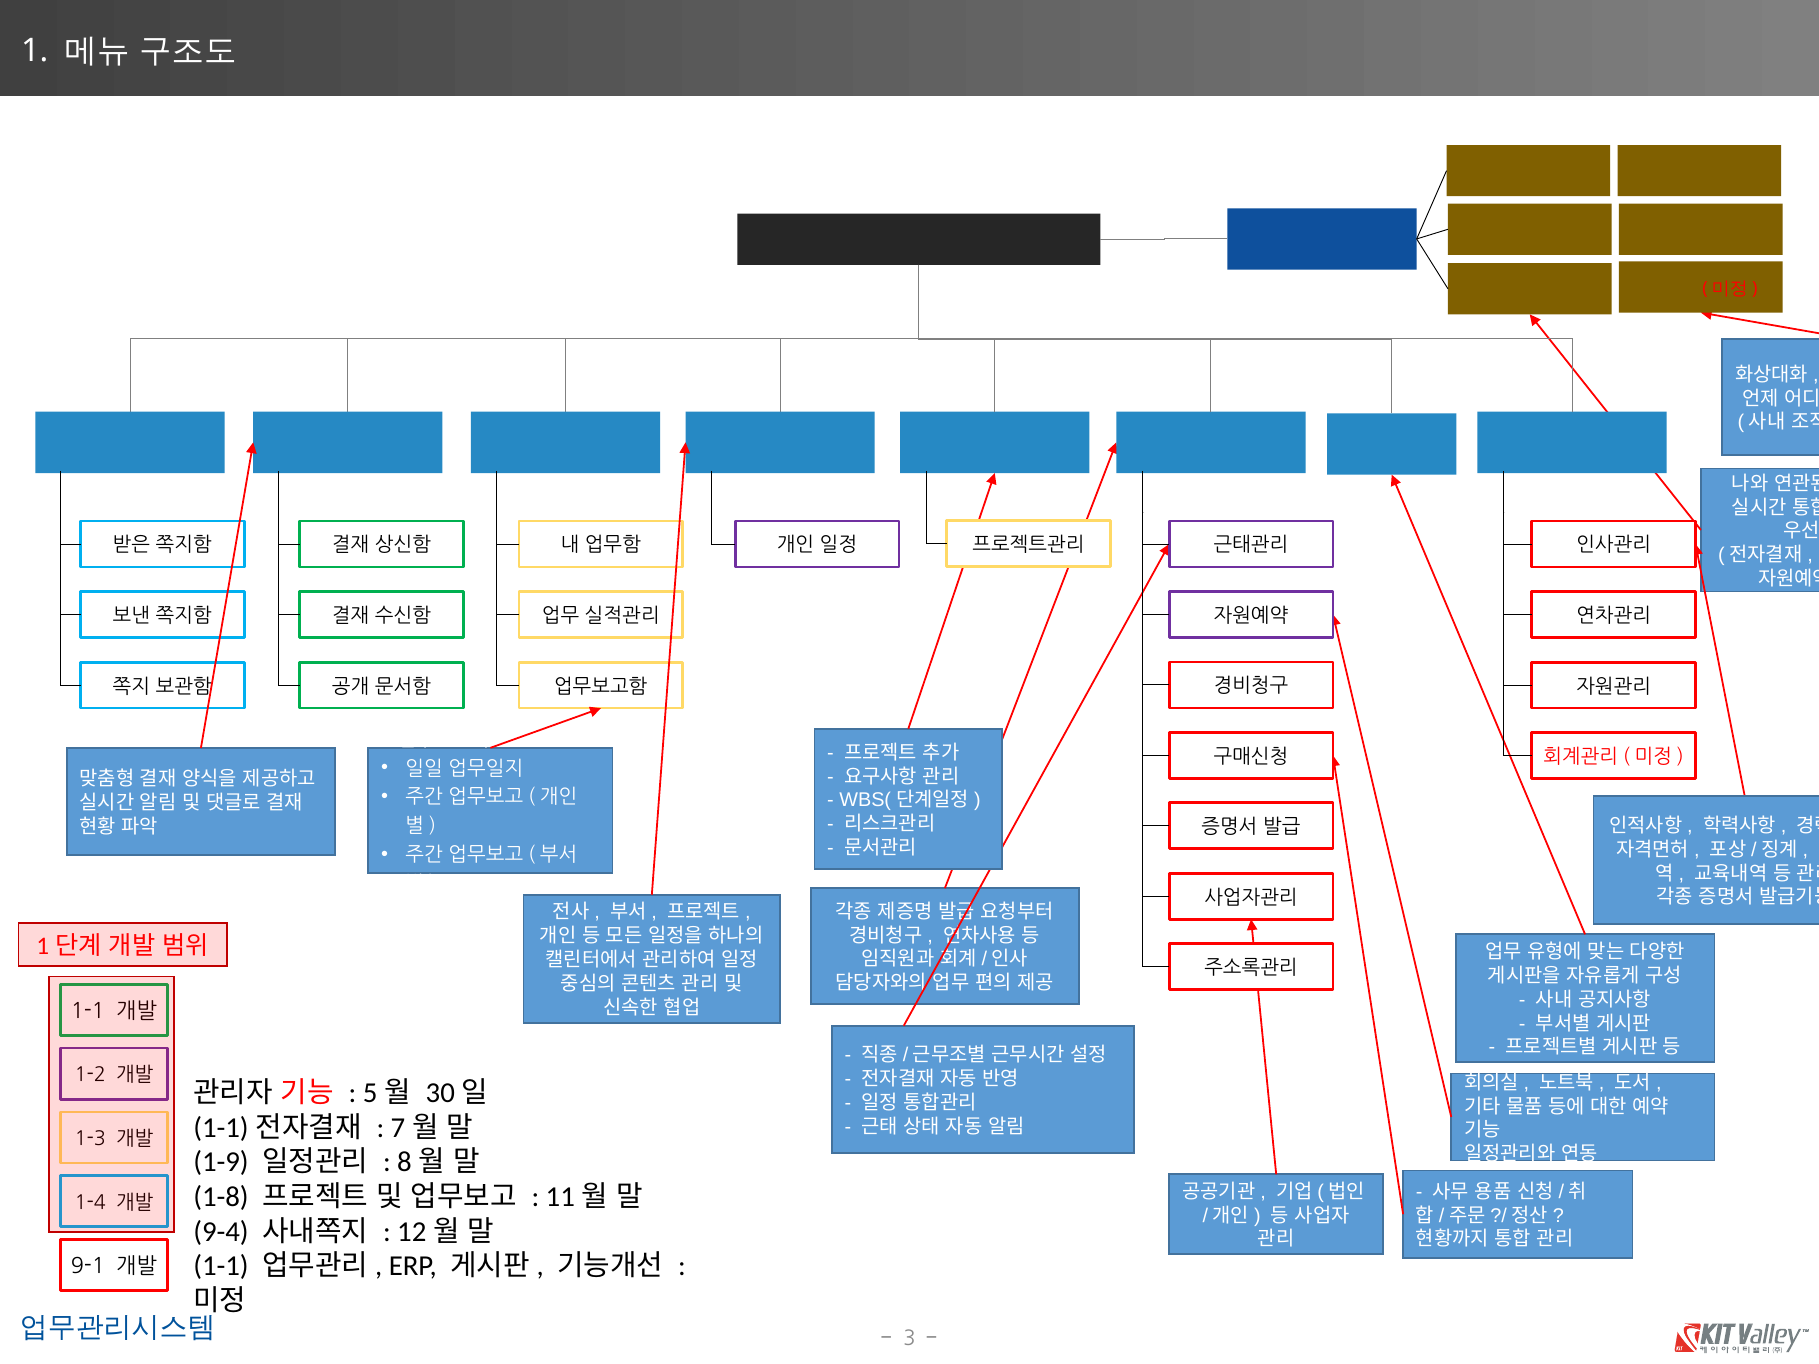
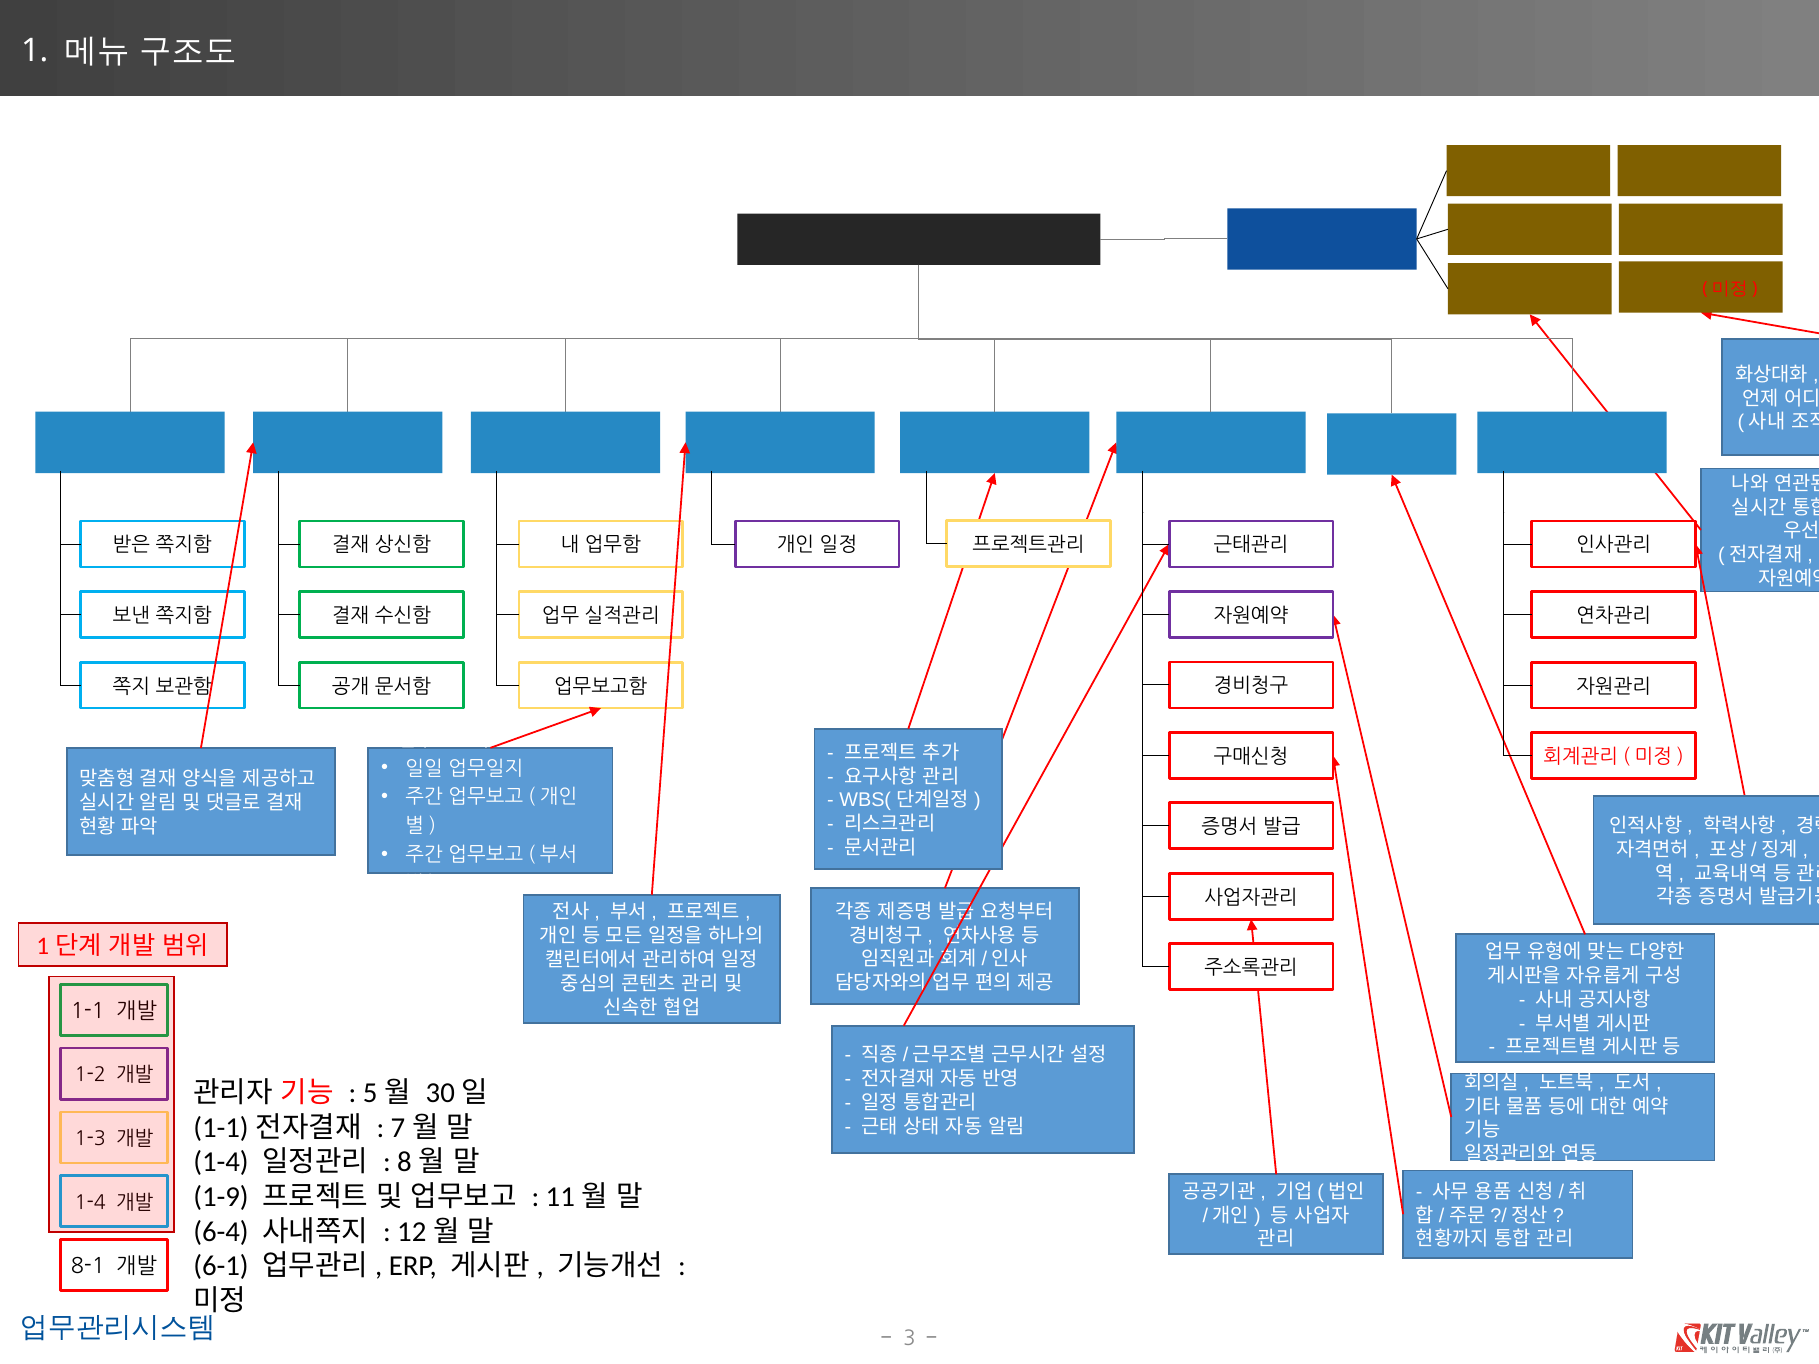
1-9: 1-9 -> 1-4 (221, 1163)
1-8: 1-8 -> 1-9 (221, 1197)
9-4: 9-4 -> 6-4 (221, 1232)
1-1: 1-1 -> 6-1 (221, 1266)
9-1: 9-1 -> 8-1 (88, 1267)
